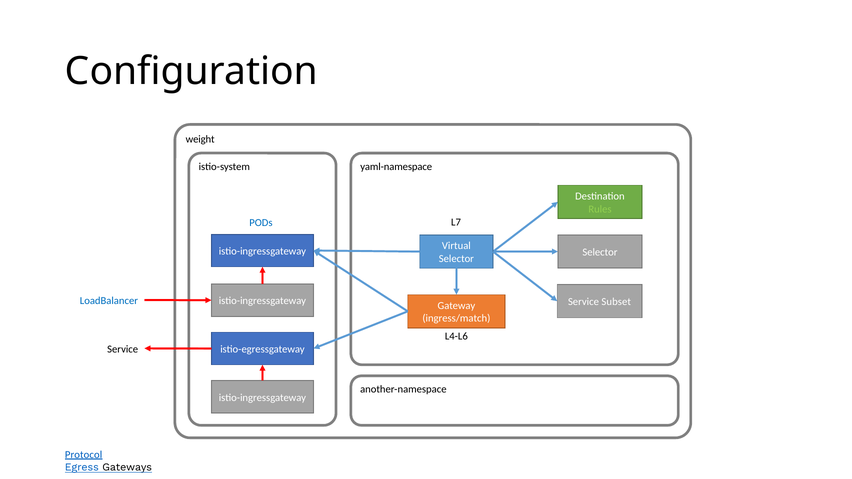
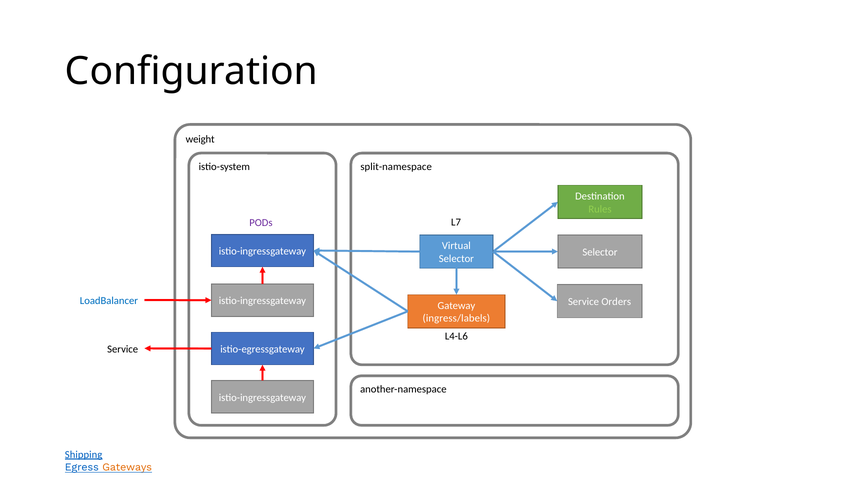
yaml-namespace: yaml-namespace -> split-namespace (396, 167)
PODs colour: blue -> purple (261, 223)
Subset: Subset -> Orders (616, 302)
ingress/match: ingress/match -> ingress/labels (456, 319)
Protocol: Protocol -> Shipping (84, 455)
Gateways colour: black -> orange (127, 468)
